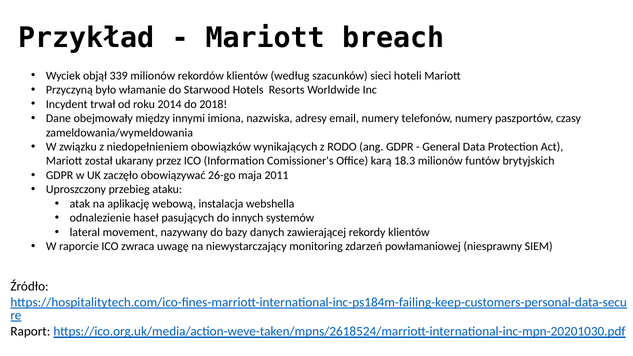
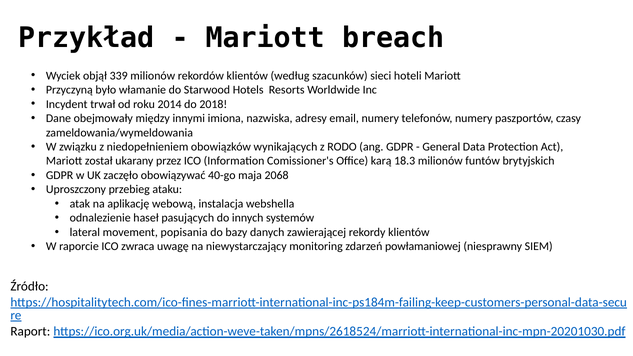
26-go: 26-go -> 40-go (222, 175)
2011: 2011 -> 2068 (277, 175)
nazywany: nazywany -> popisania (184, 232)
